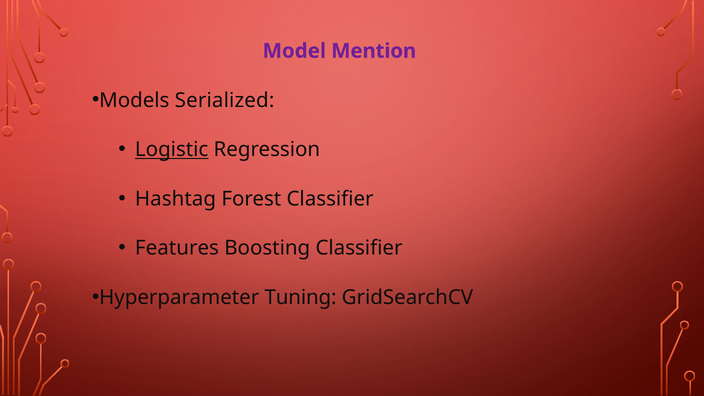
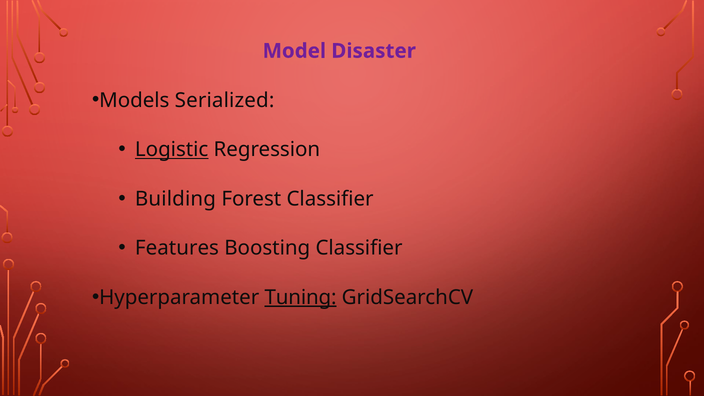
Mention: Mention -> Disaster (374, 51)
Hashtag: Hashtag -> Building (175, 199)
Tuning underline: none -> present (301, 298)
